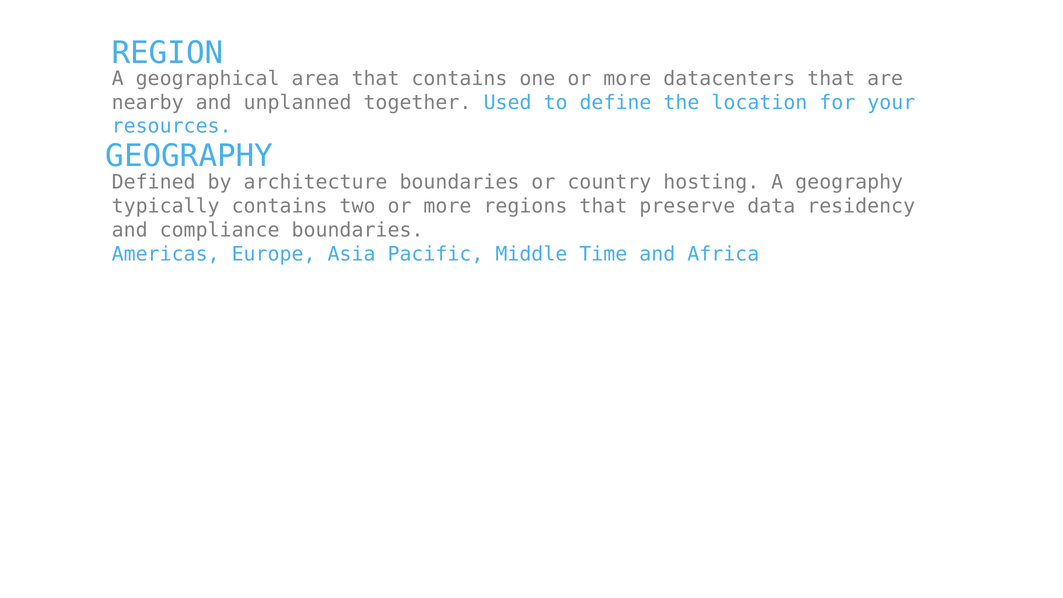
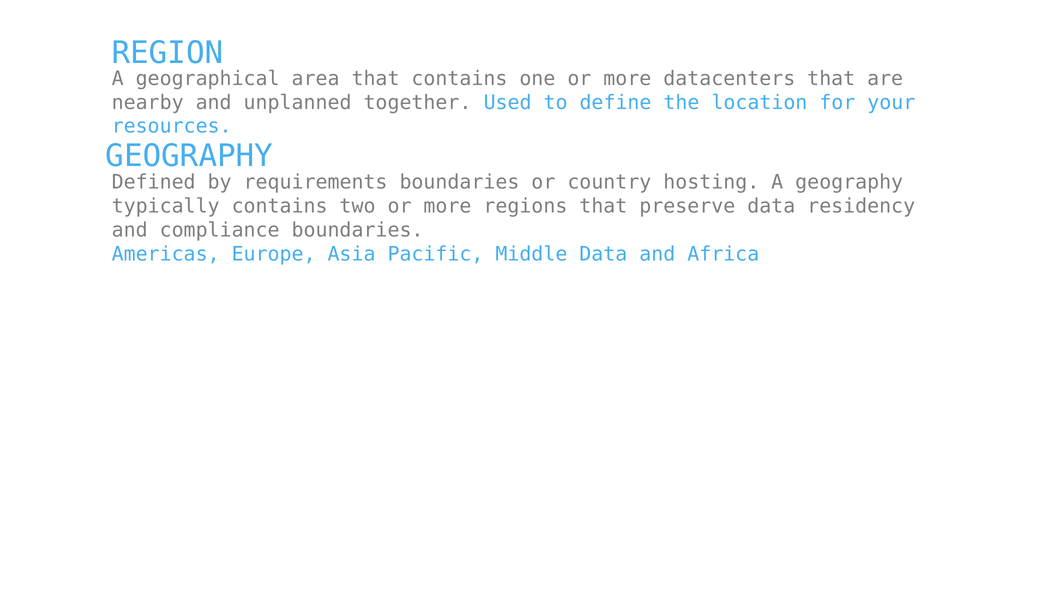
architecture: architecture -> requirements (316, 182)
Middle Time: Time -> Data (603, 254)
